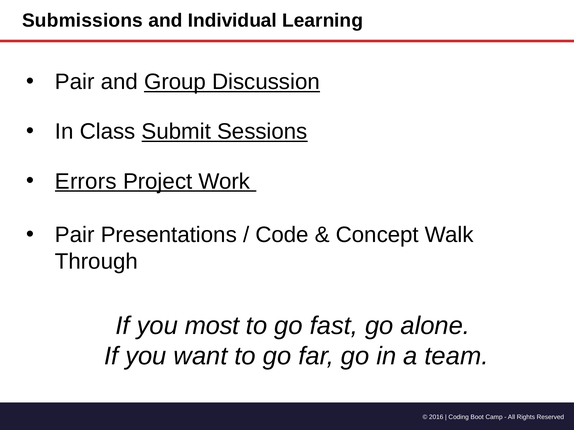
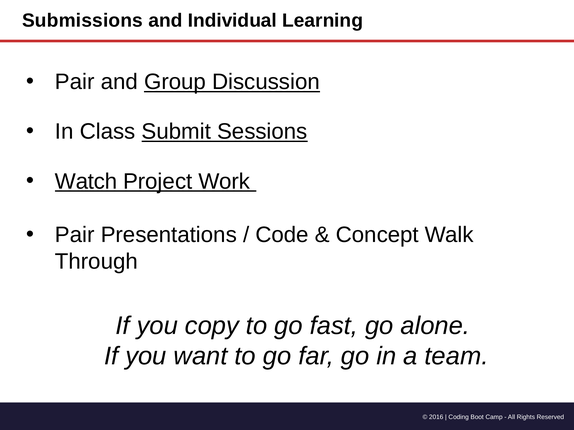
Errors: Errors -> Watch (86, 182)
most: most -> copy (212, 326)
